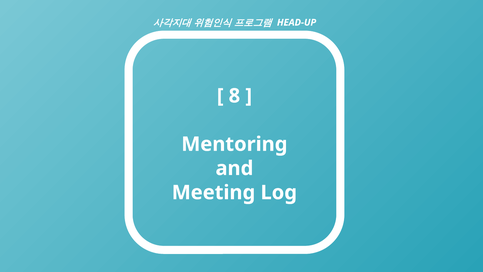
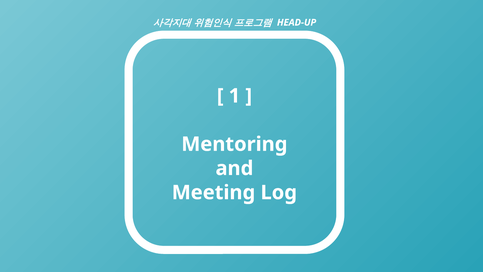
8: 8 -> 1 (234, 96)
